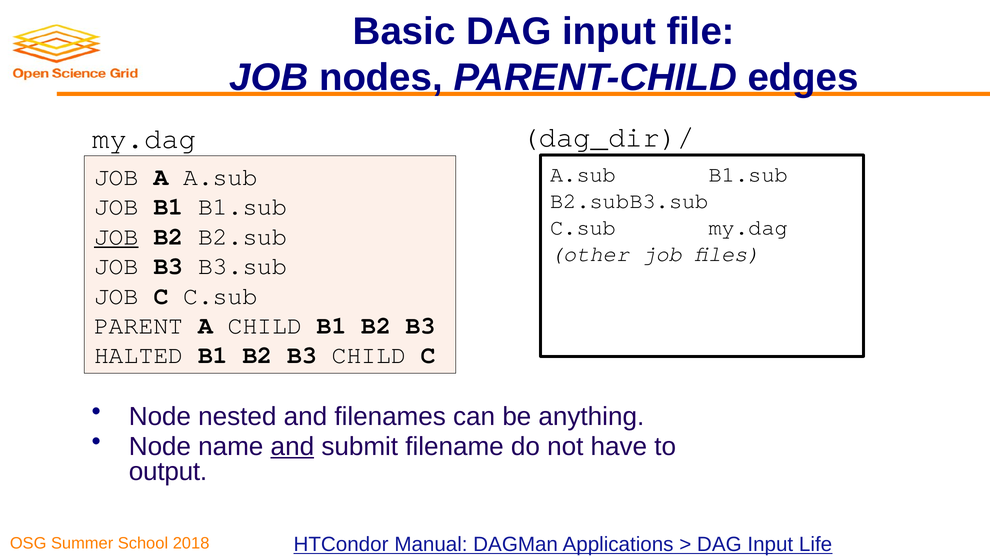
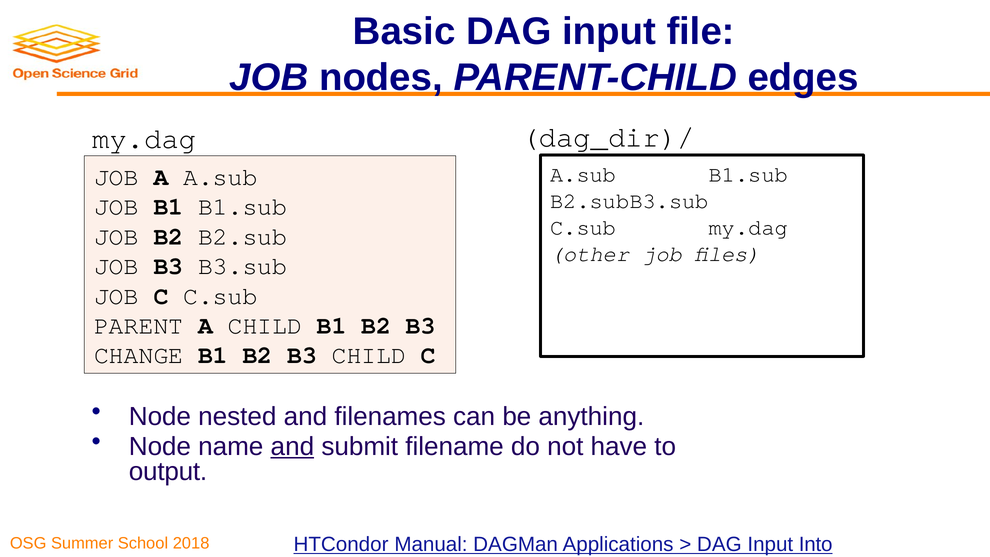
JOB underline: present -> none (116, 236)
HALTED: HALTED -> CHANGE (139, 355)
Life: Life -> Into (816, 544)
